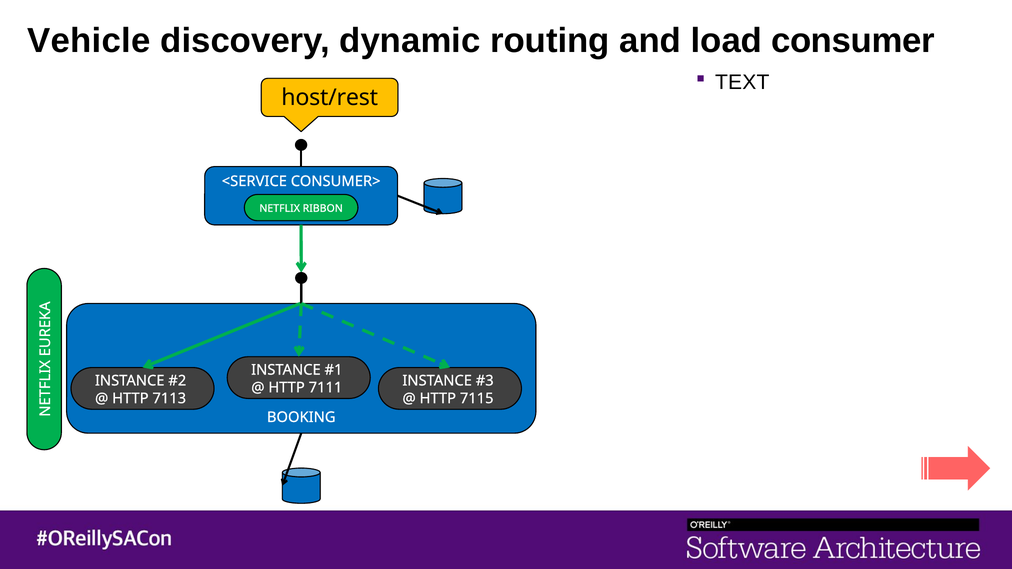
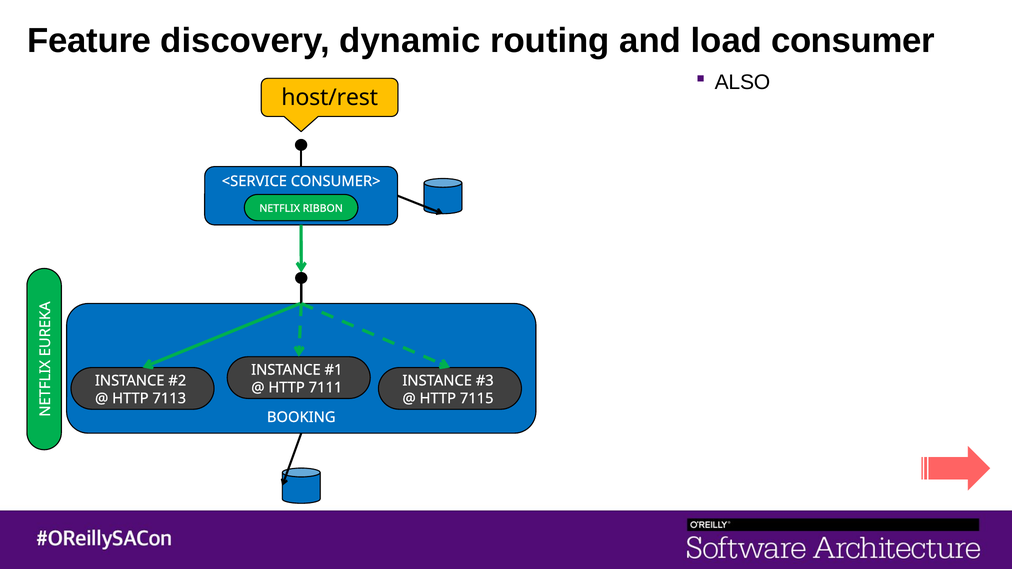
Vehicle: Vehicle -> Feature (89, 41)
TEXT: TEXT -> ALSO (742, 82)
